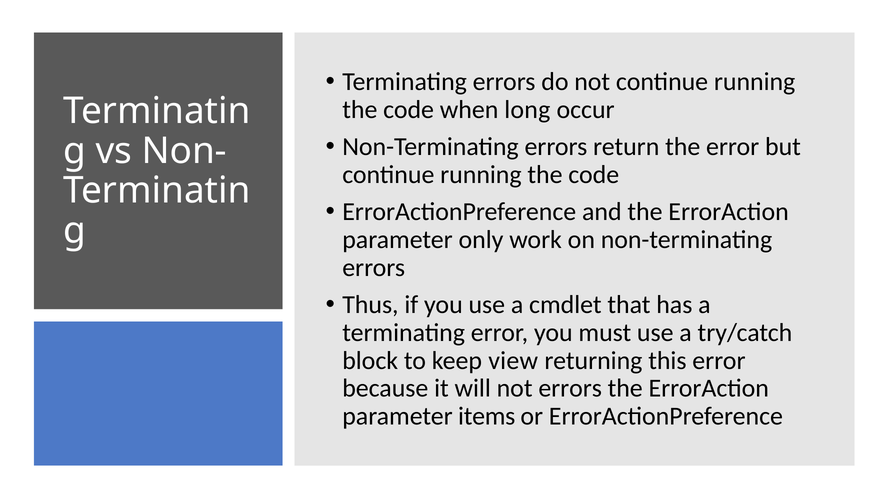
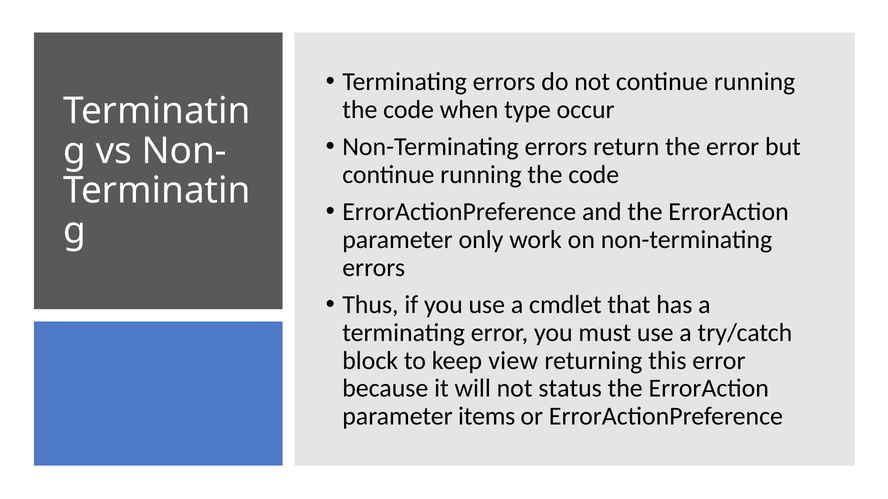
long: long -> type (527, 110)
not errors: errors -> status (570, 389)
